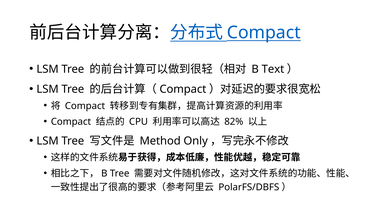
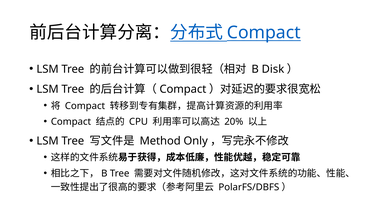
Text: Text -> Disk (273, 69)
82%: 82% -> 20% (234, 122)
